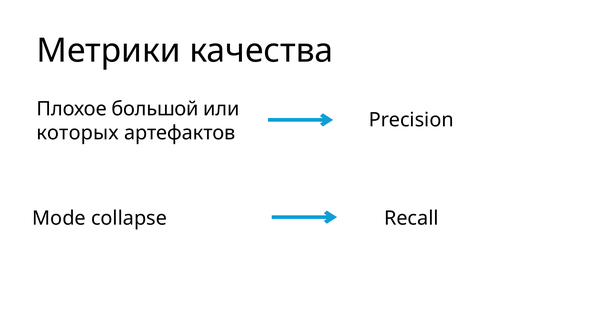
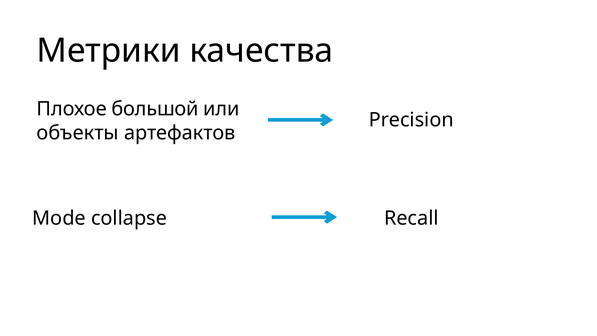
которых: которых -> объекты (78, 133)
